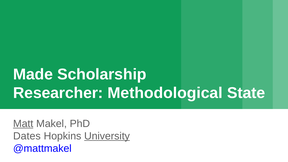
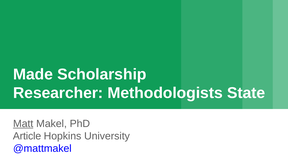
Methodological: Methodological -> Methodologists (165, 93)
Dates: Dates -> Article (27, 136)
University underline: present -> none (107, 136)
